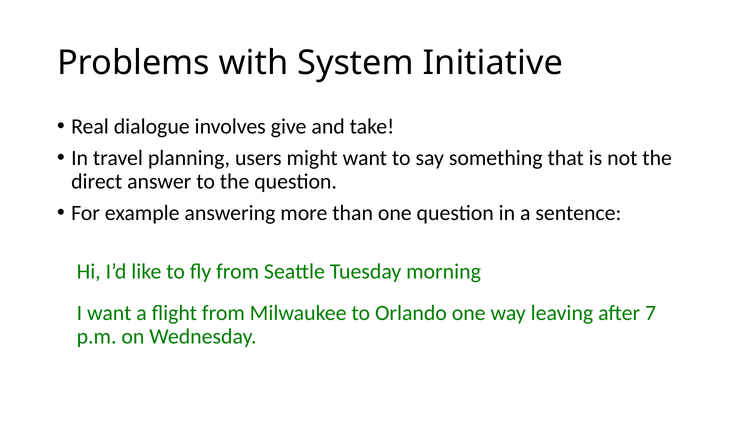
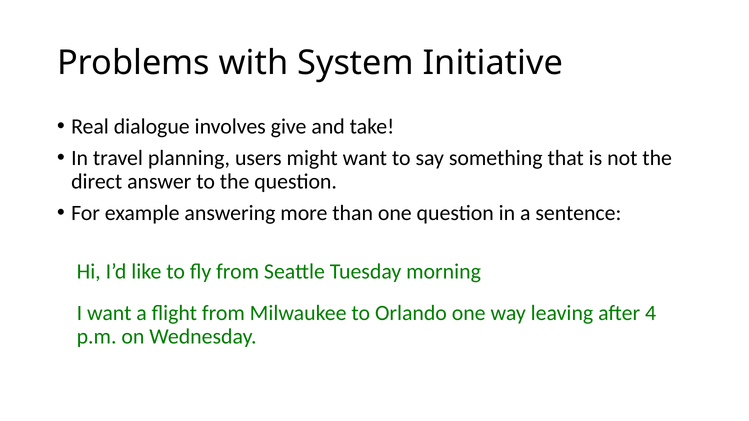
7: 7 -> 4 (651, 313)
